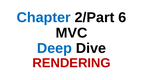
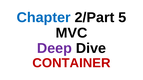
6: 6 -> 5 (122, 18)
Deep colour: blue -> purple (54, 48)
RENDERING: RENDERING -> CONTAINER (71, 63)
